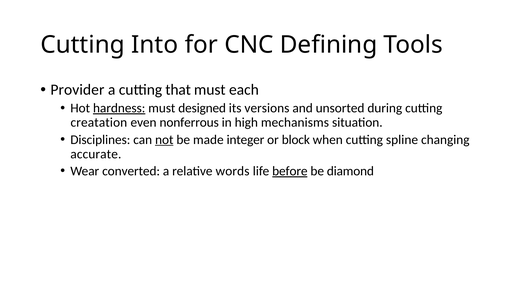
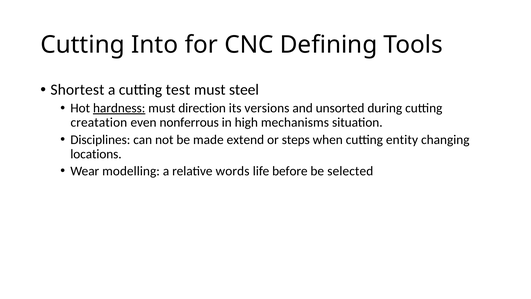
Provider: Provider -> Shortest (77, 90)
that: that -> test (178, 90)
each: each -> steel (244, 90)
designed: designed -> direction (202, 108)
not underline: present -> none (164, 139)
integer: integer -> extend (245, 139)
block: block -> steps (296, 139)
spline: spline -> entity (402, 139)
accurate: accurate -> locations (96, 154)
converted: converted -> modelling (131, 171)
before underline: present -> none (290, 171)
diamond: diamond -> selected (350, 171)
